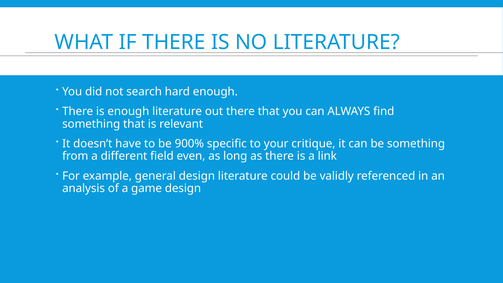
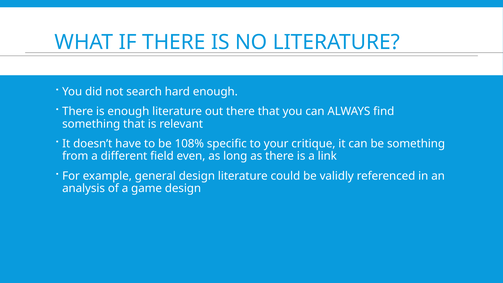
900%: 900% -> 108% (189, 144)
